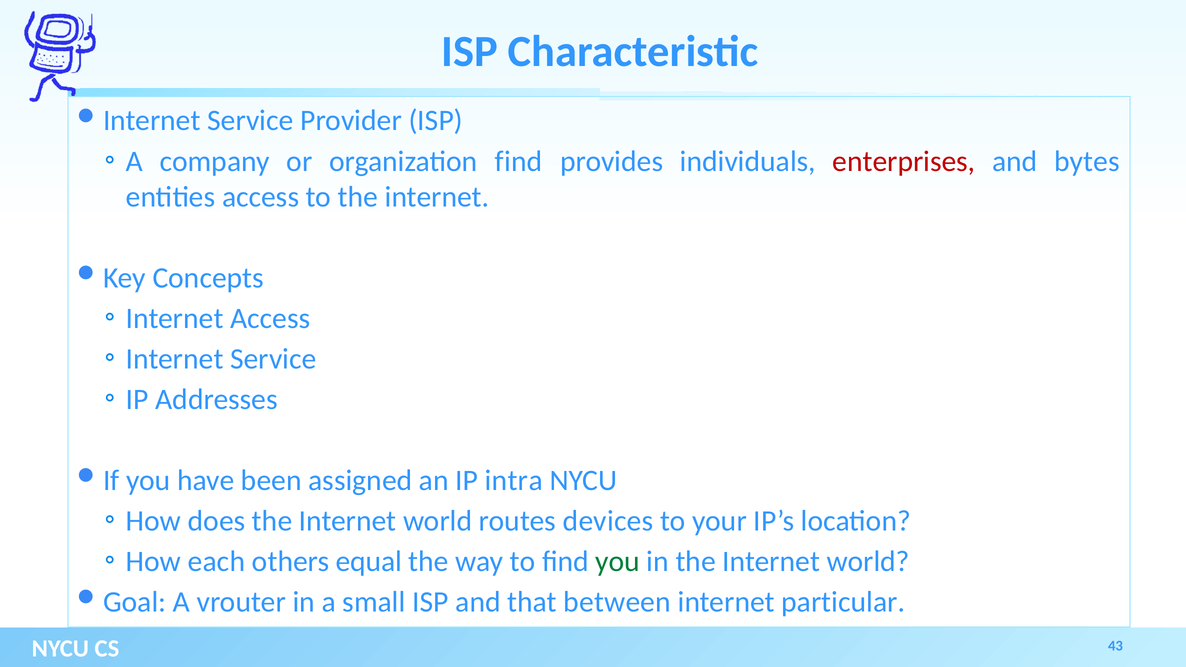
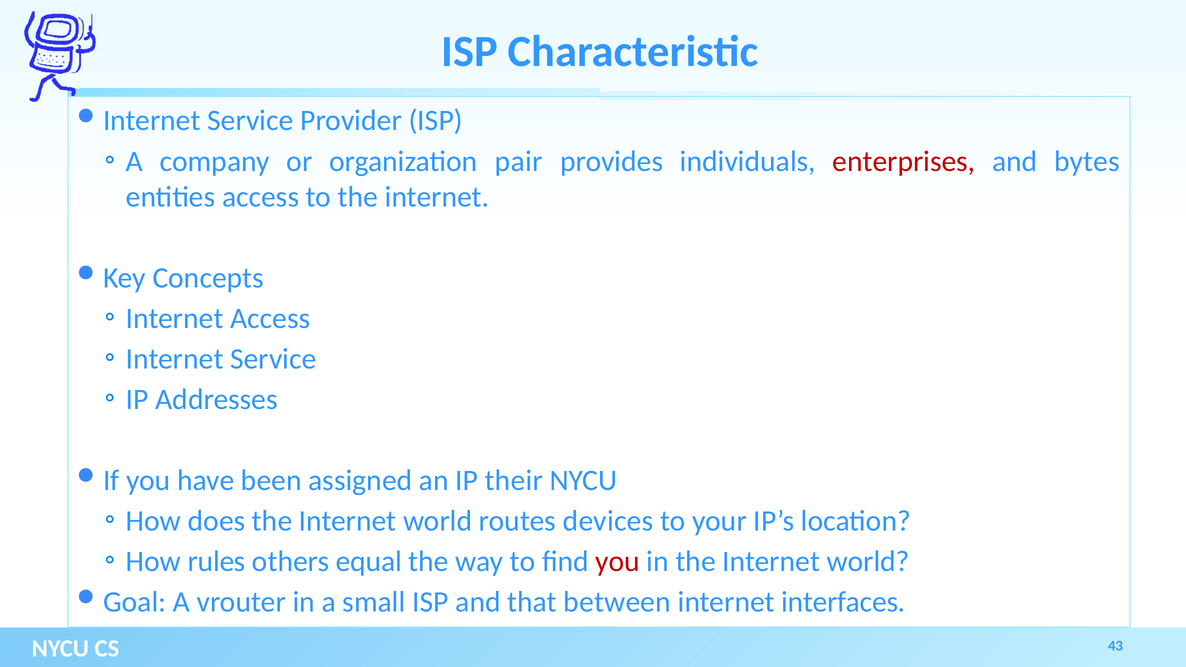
organization find: find -> pair (519, 161)
intra: intra -> their (514, 480)
each: each -> rules (217, 561)
you colour: green -> red (618, 561)
particular: particular -> interfaces (843, 602)
